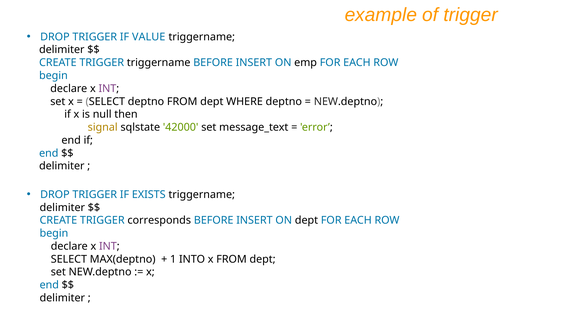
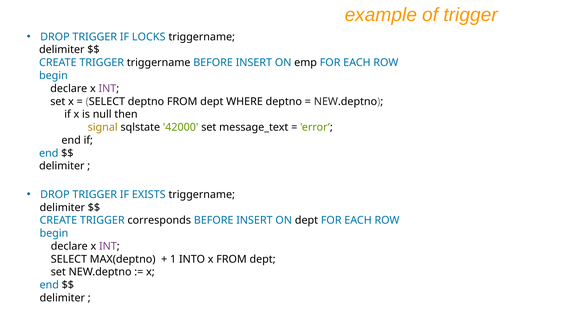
VALUE: VALUE -> LOCKS (149, 37)
